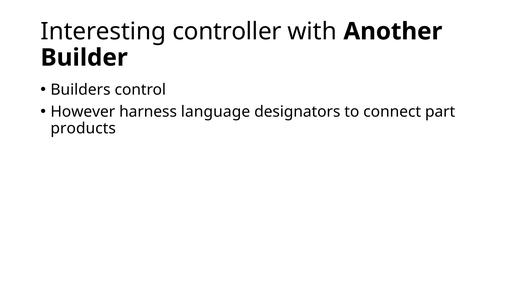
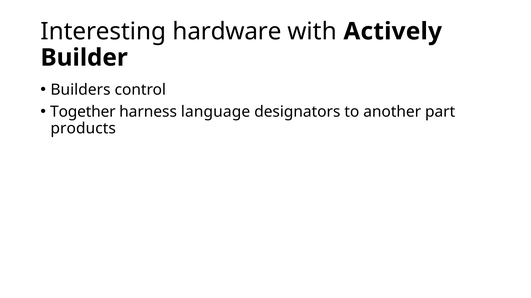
controller: controller -> hardware (227, 31)
Another: Another -> Actively (393, 31)
However: However -> Together (83, 112)
connect: connect -> another (392, 112)
